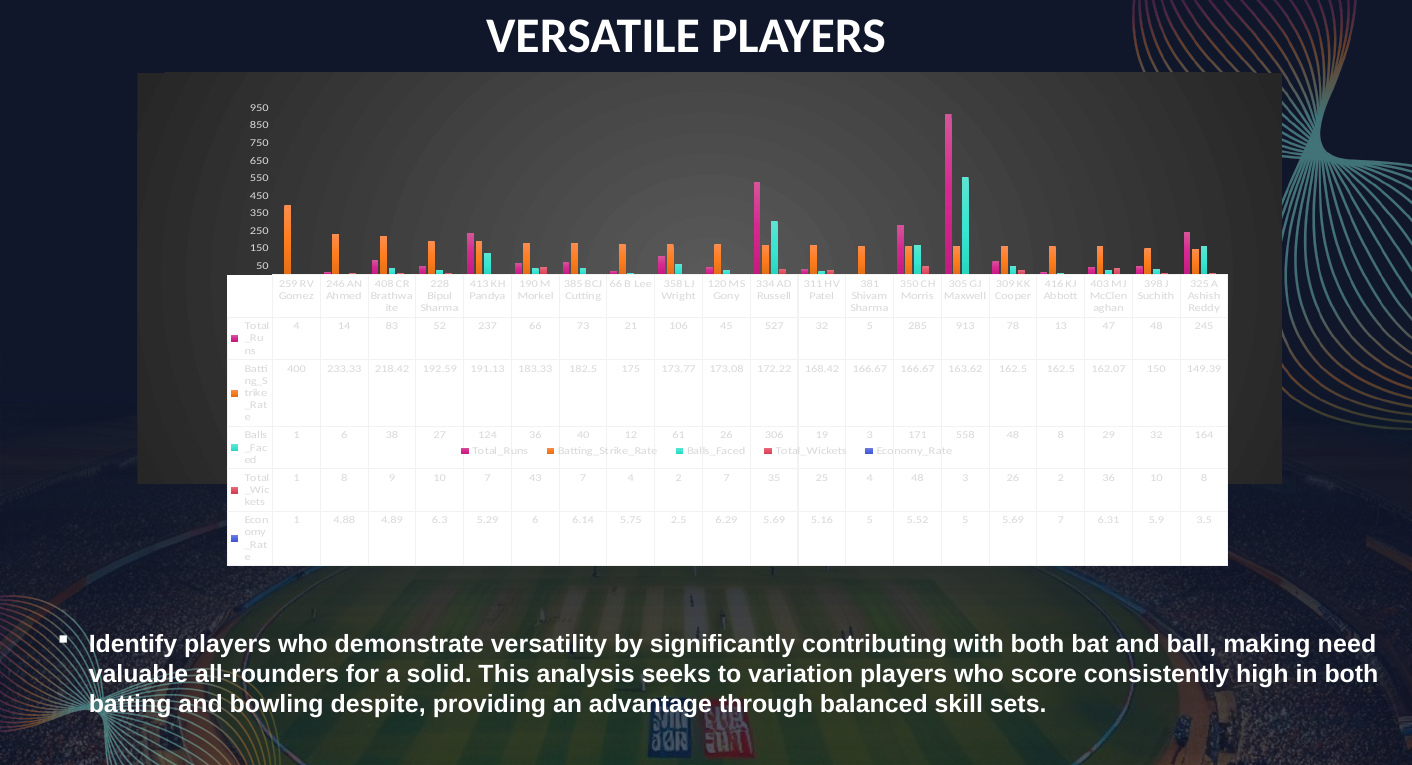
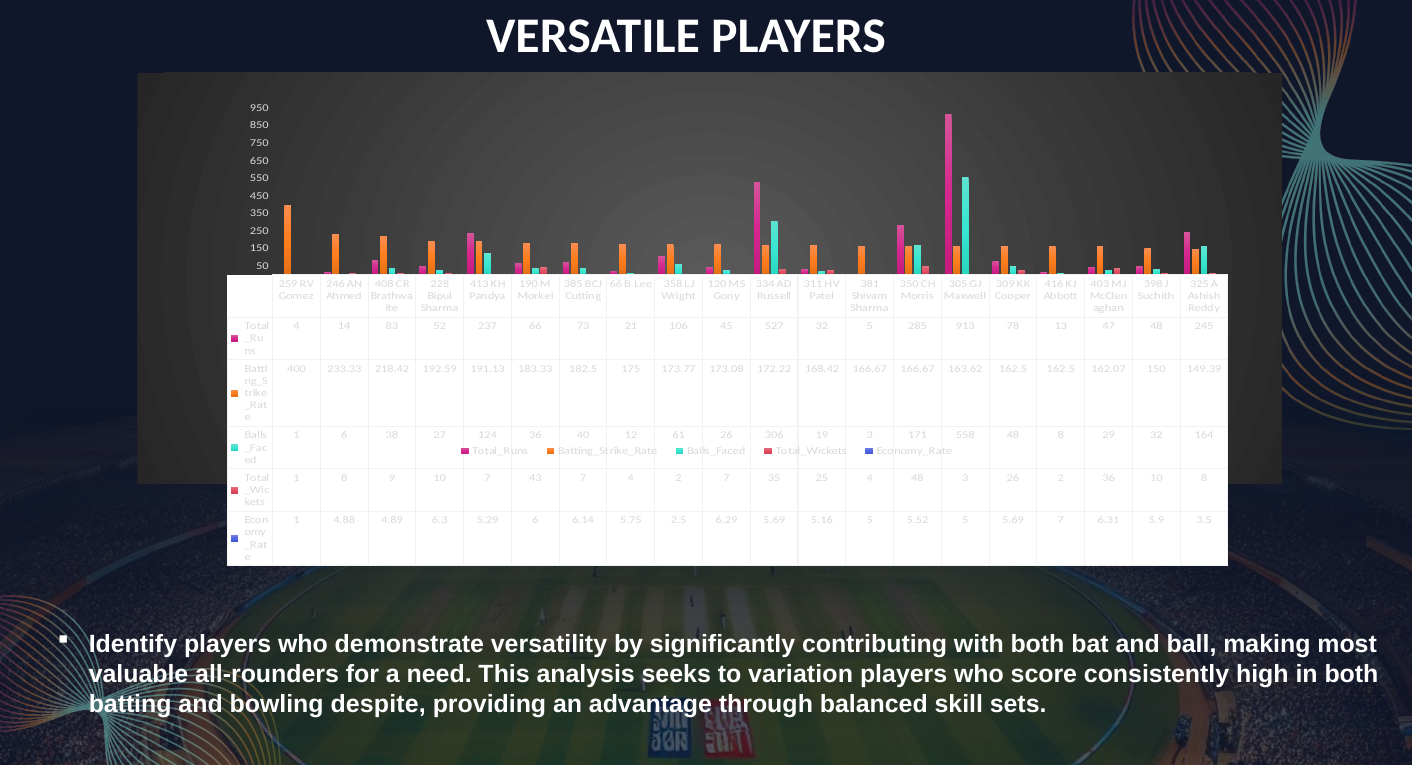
need: need -> most (1347, 644)
solid: solid -> need (439, 674)
